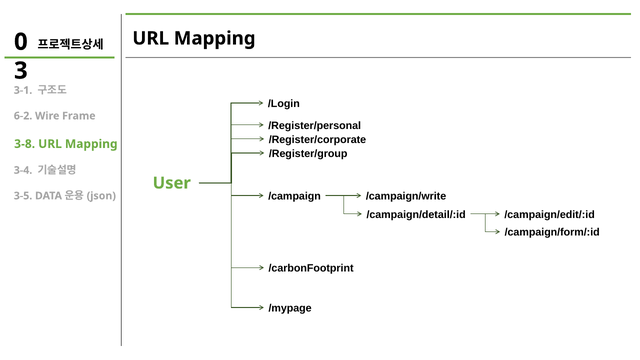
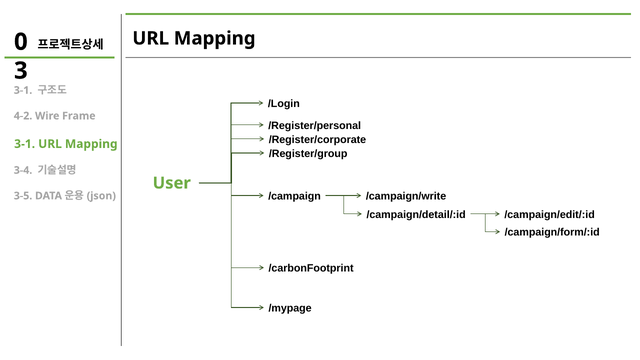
6-2: 6-2 -> 4-2 (23, 116)
3-8: 3-8 -> 3-1 (25, 144)
